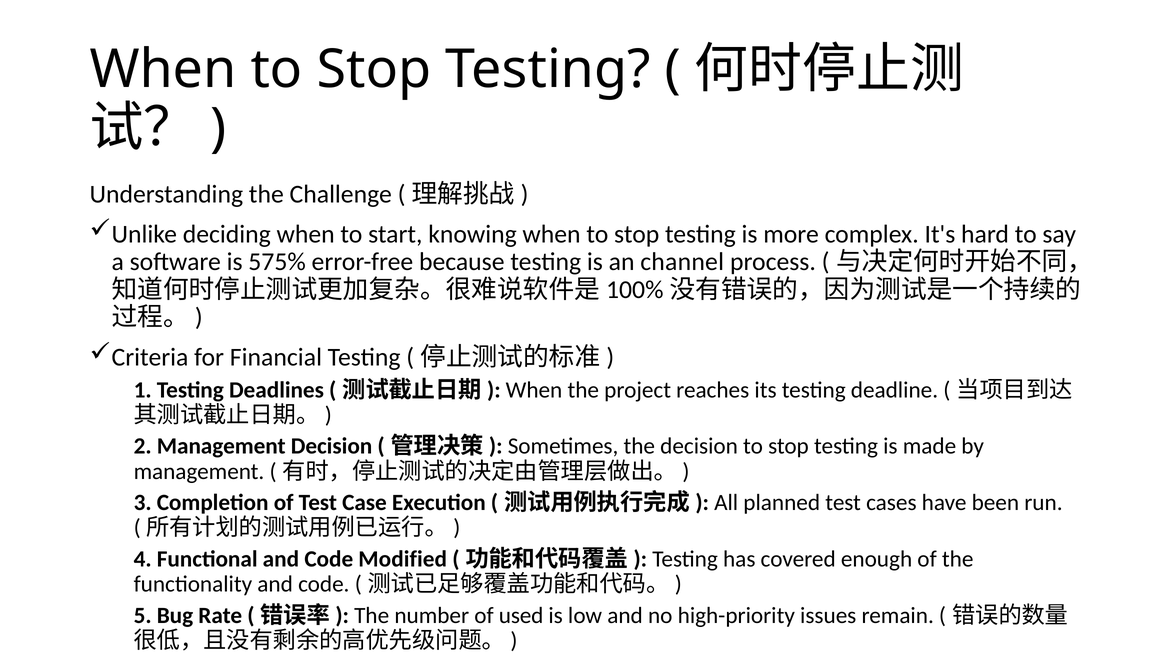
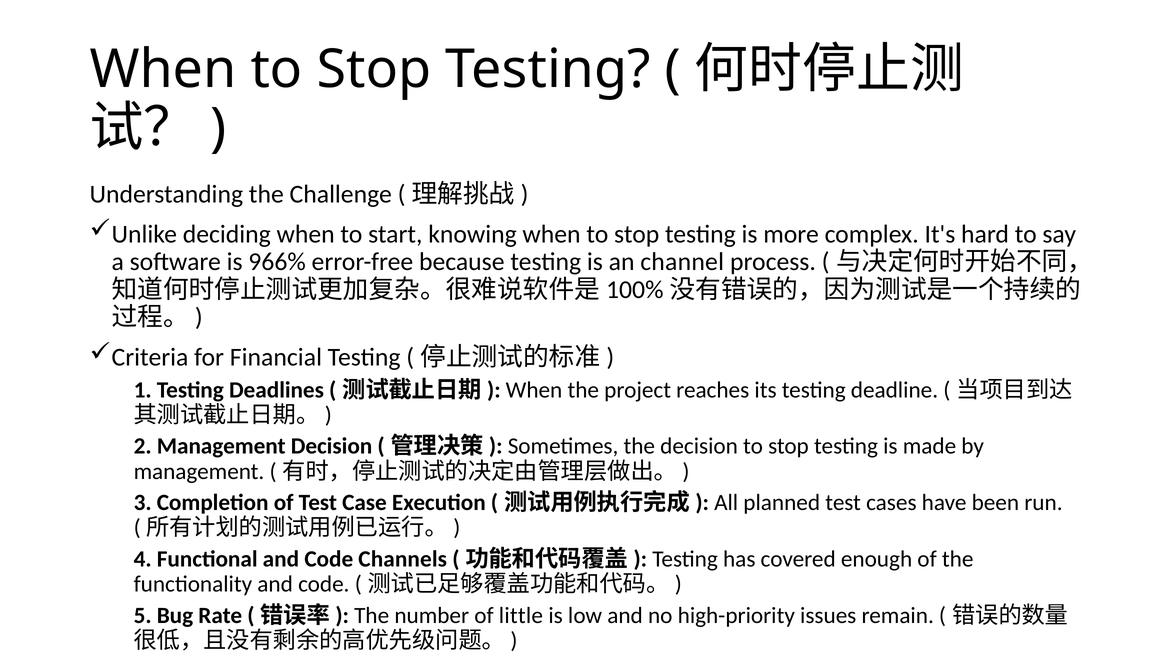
575%: 575% -> 966% (277, 262)
Modified: Modified -> Channels (403, 559)
used: used -> little (521, 615)
